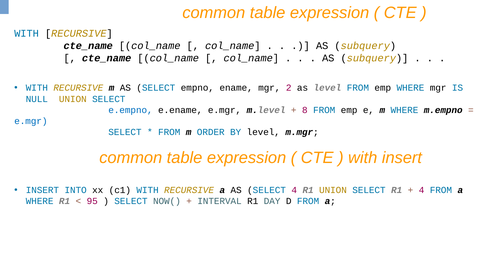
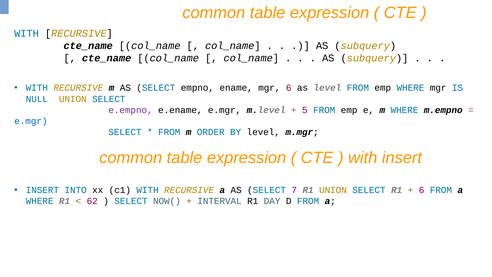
mgr 2: 2 -> 6 (289, 88)
e.empno colour: blue -> purple (130, 110)
8: 8 -> 5 (305, 110)
SELECT 4: 4 -> 7 (294, 190)
4: 4 -> 6 (422, 190)
95: 95 -> 62 (92, 201)
